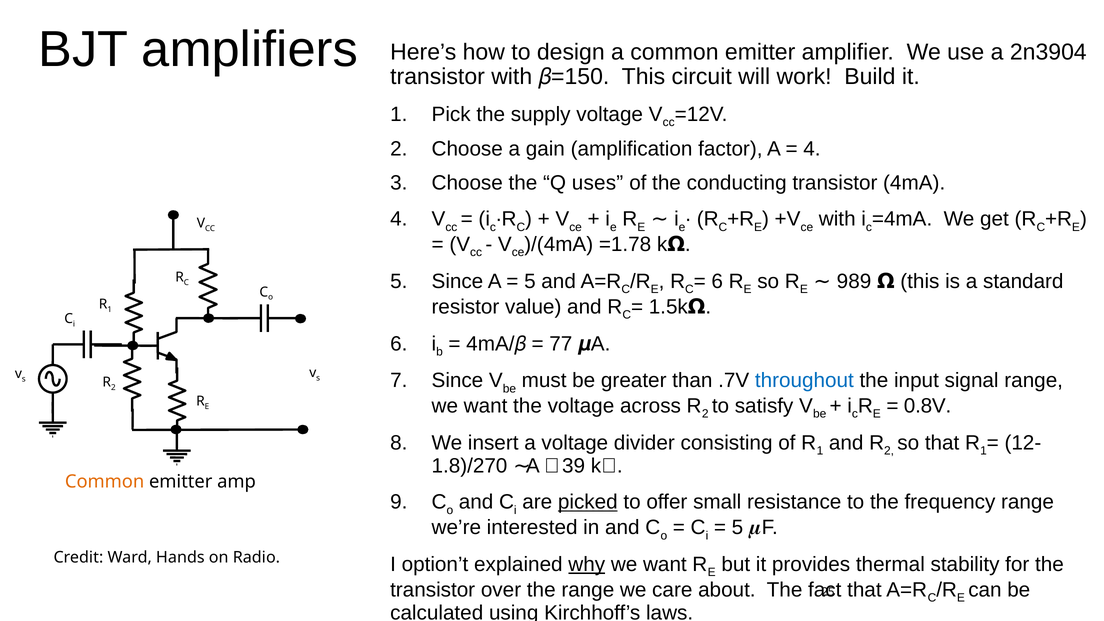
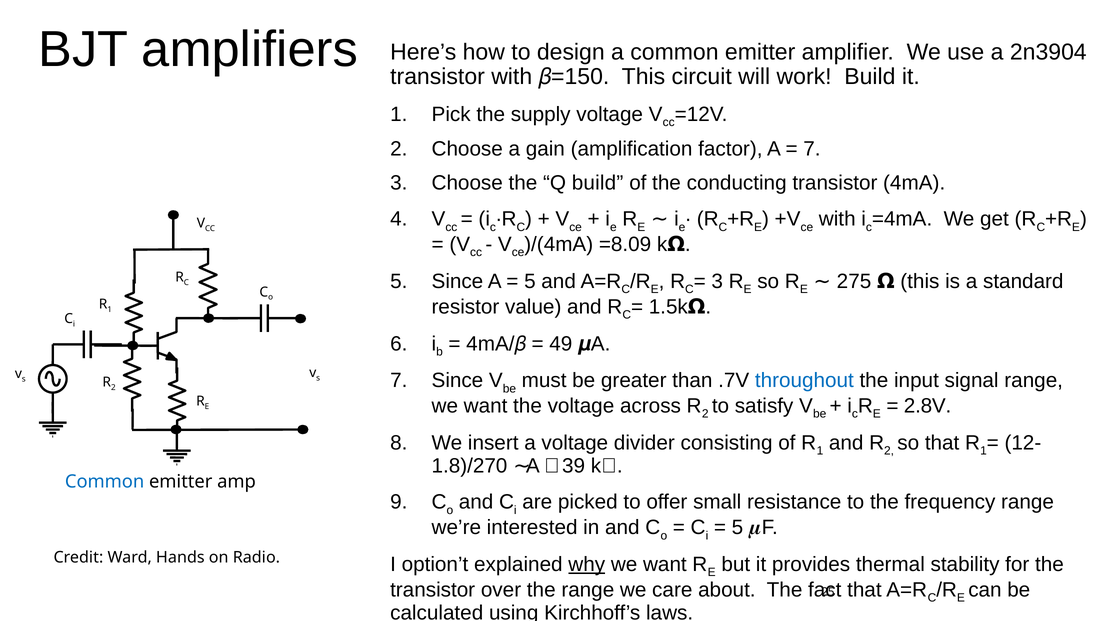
4: 4 -> 7 (812, 149)
Q uses: uses -> build (598, 183)
=1.78: =1.78 -> =8.09 (625, 245)
6: 6 -> 3 (717, 281)
989: 989 -> 275 (854, 281)
77: 77 -> 49 (561, 344)
0.8V: 0.8V -> 2.8V (928, 406)
Common colour: orange -> blue (105, 482)
picked underline: present -> none (588, 502)
